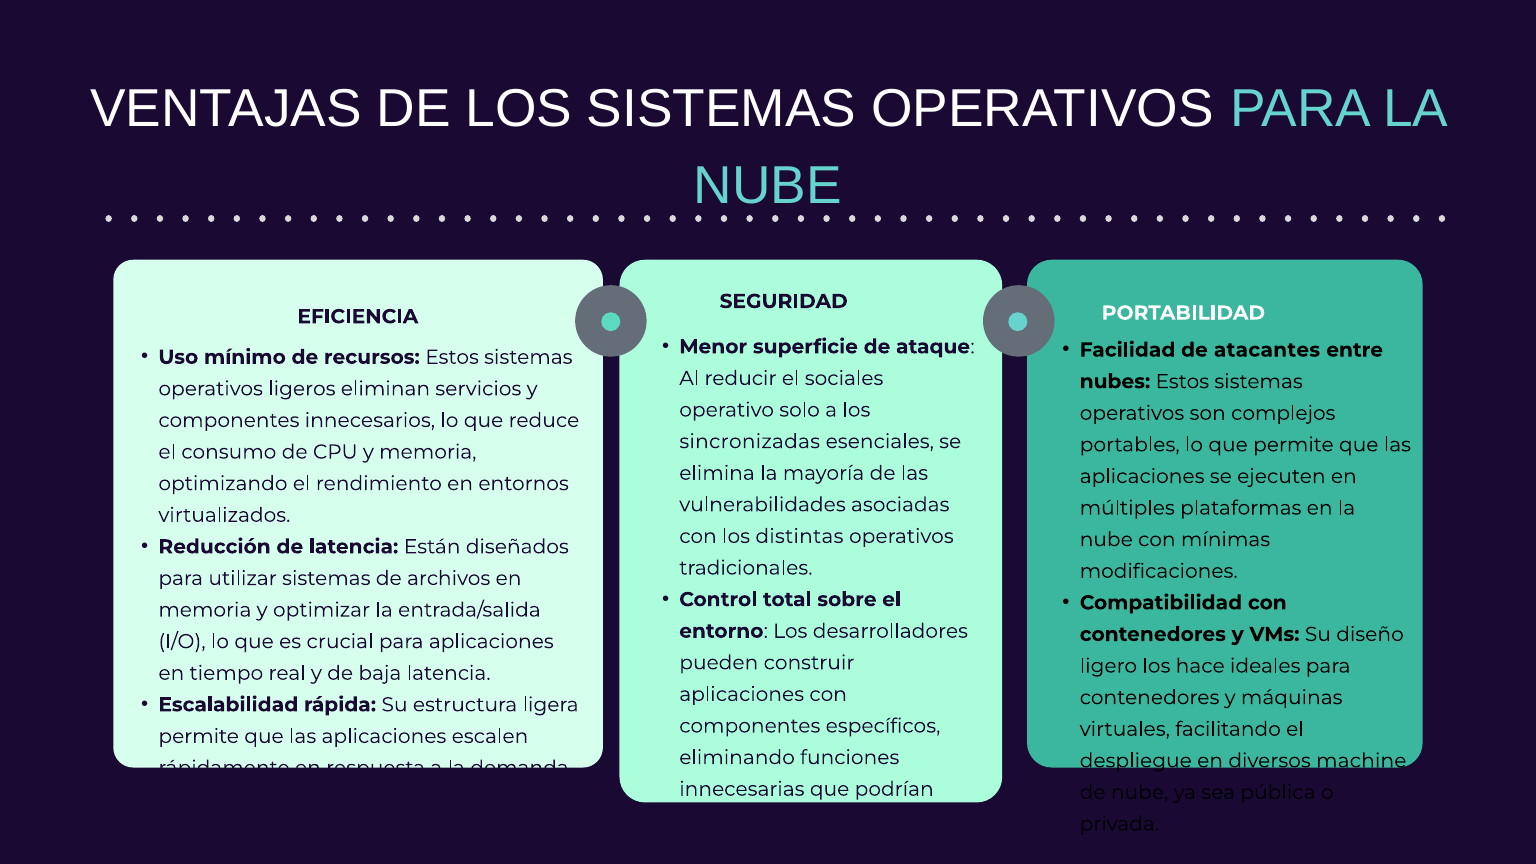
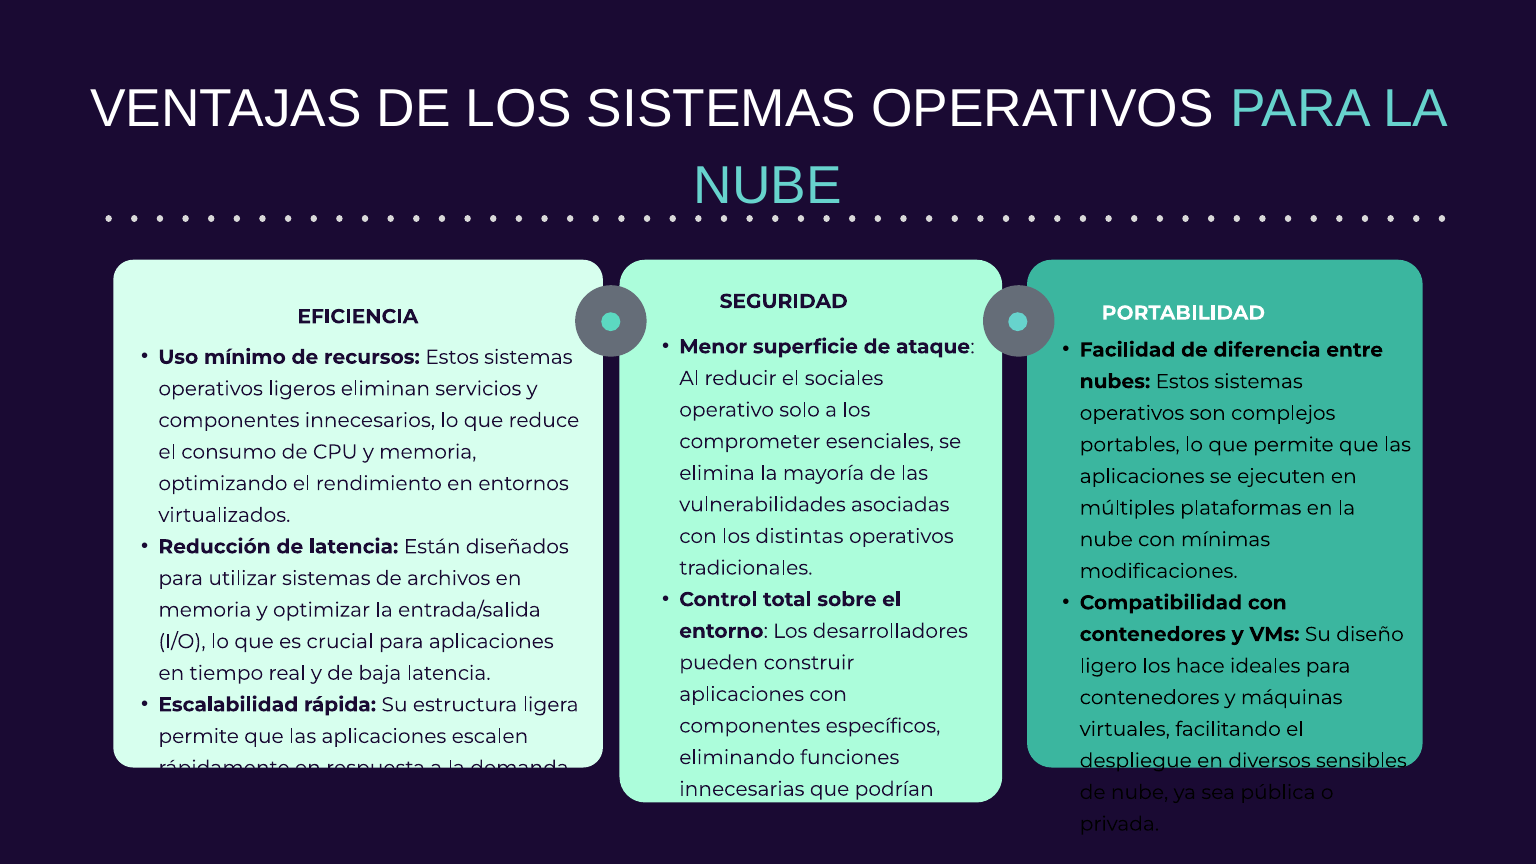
atacantes: atacantes -> diferencia (1267, 350)
sincronizadas: sincronizadas -> comprometer (750, 442)
machine: machine -> sensibles (1361, 761)
